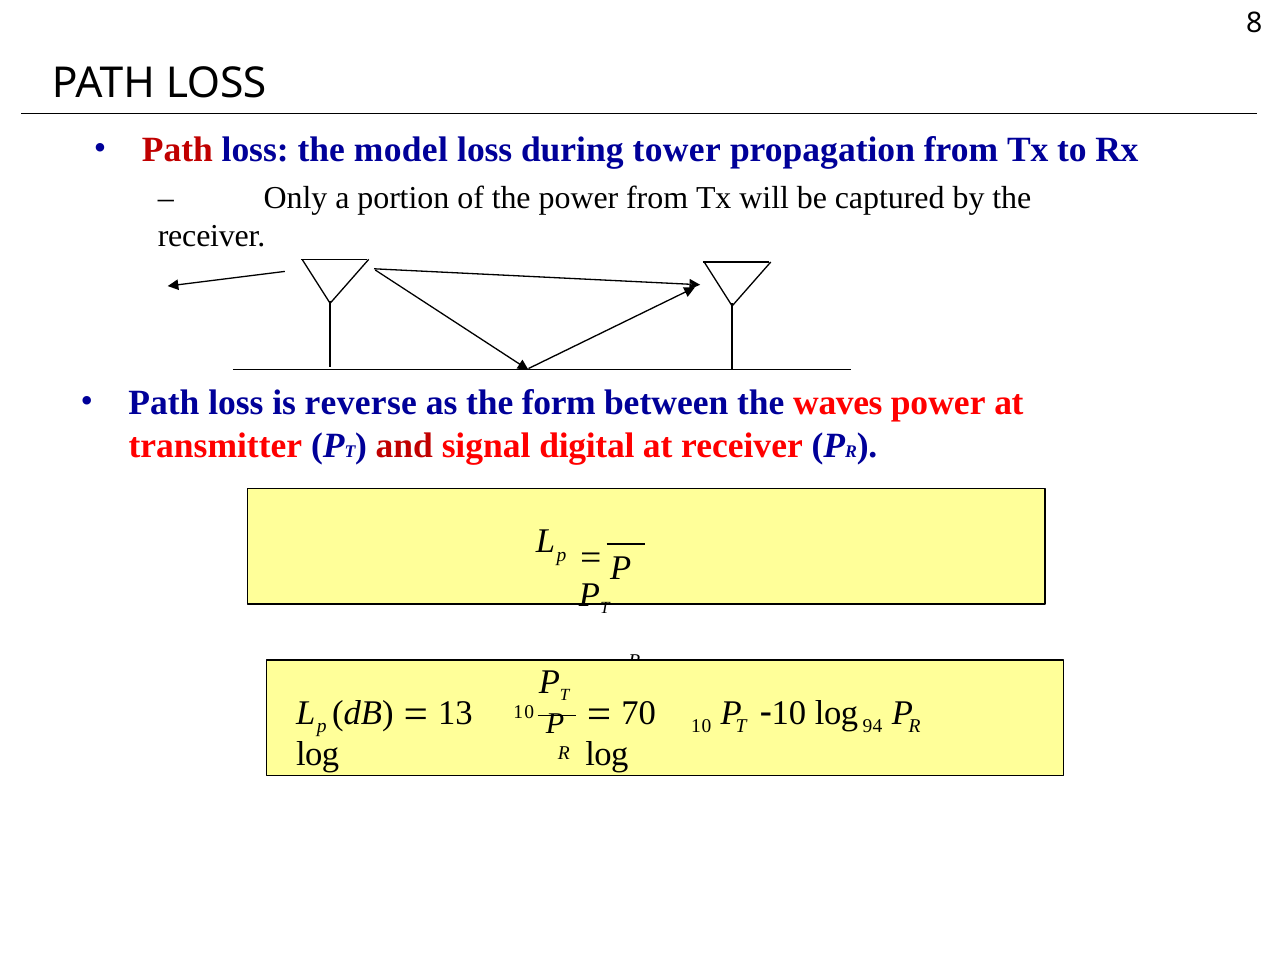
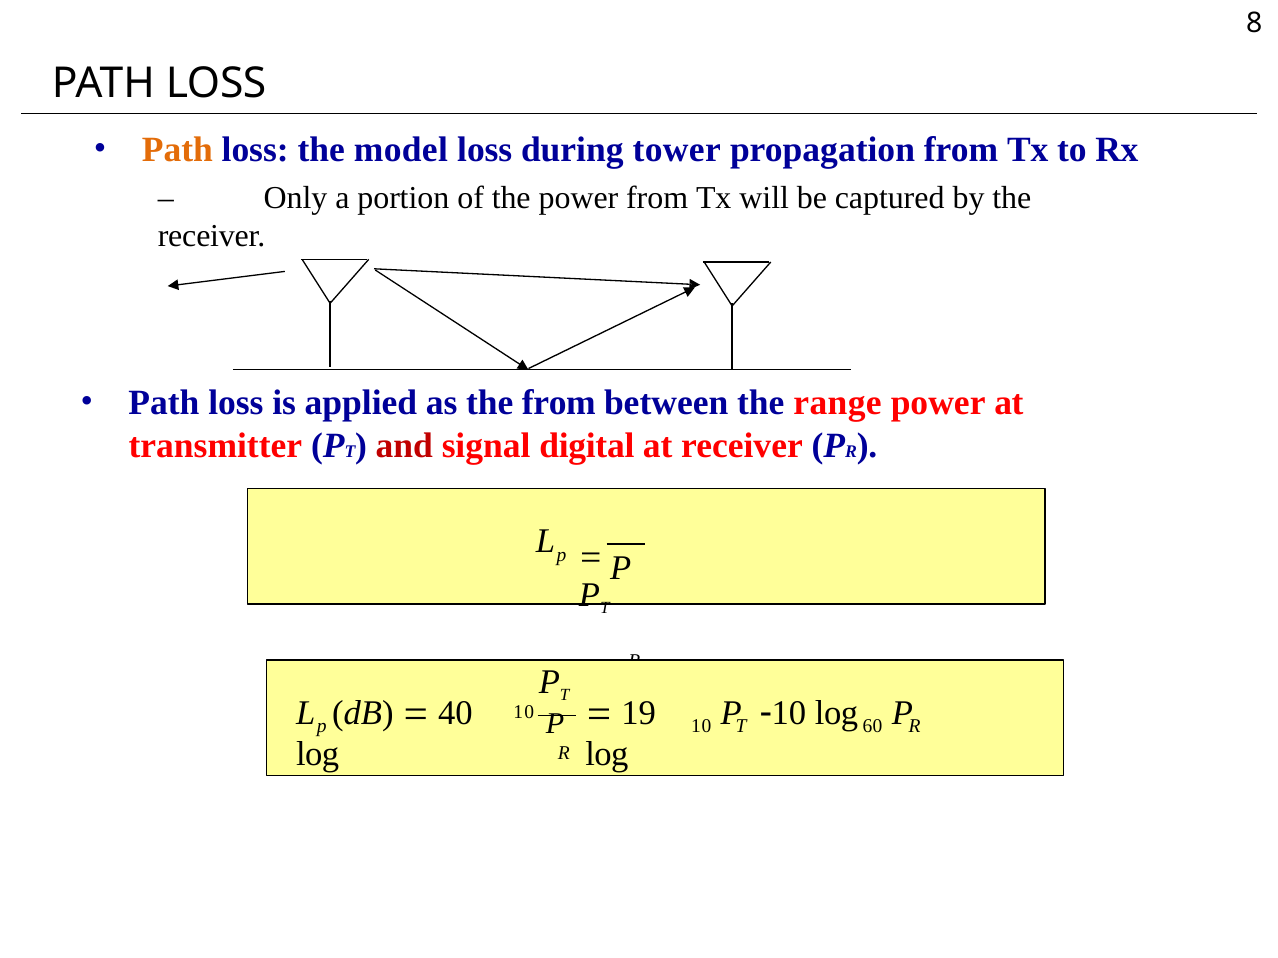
Path colour: red -> orange (177, 150)
reverse: reverse -> applied (361, 403)
the form: form -> from (559, 403)
waves: waves -> range (838, 403)
13: 13 -> 40 (455, 713)
70: 70 -> 19 (639, 713)
94: 94 -> 60 (872, 727)
